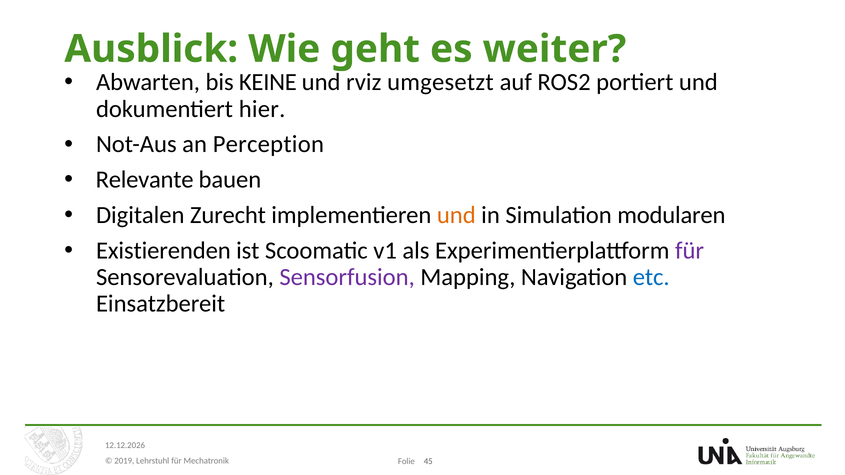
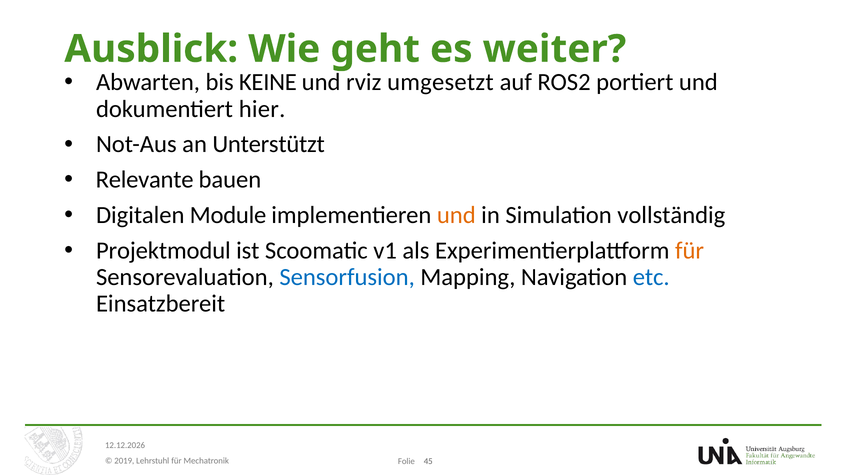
Perception: Perception -> Unterstützt (269, 144)
Zurecht: Zurecht -> Module (228, 215)
modularen: modularen -> vollständig (671, 215)
Existierenden: Existierenden -> Projektmodul (163, 251)
für colour: purple -> orange (690, 251)
Sensorfusion colour: purple -> blue (347, 277)
